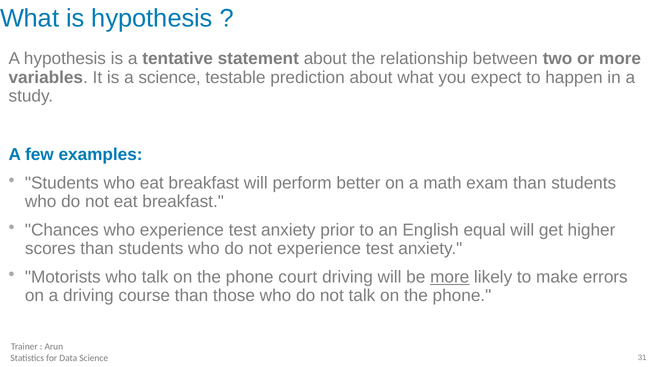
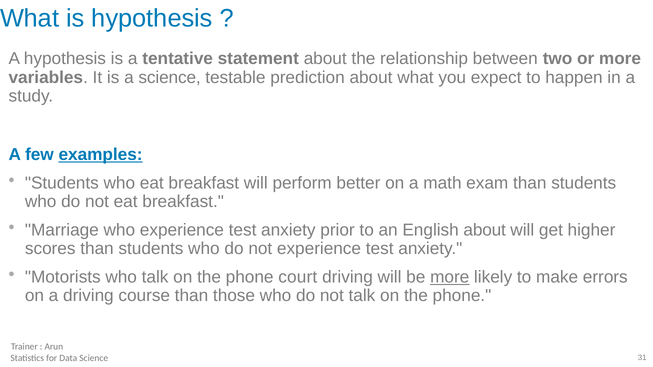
examples underline: none -> present (101, 155)
Chances: Chances -> Marriage (62, 230)
English equal: equal -> about (485, 230)
